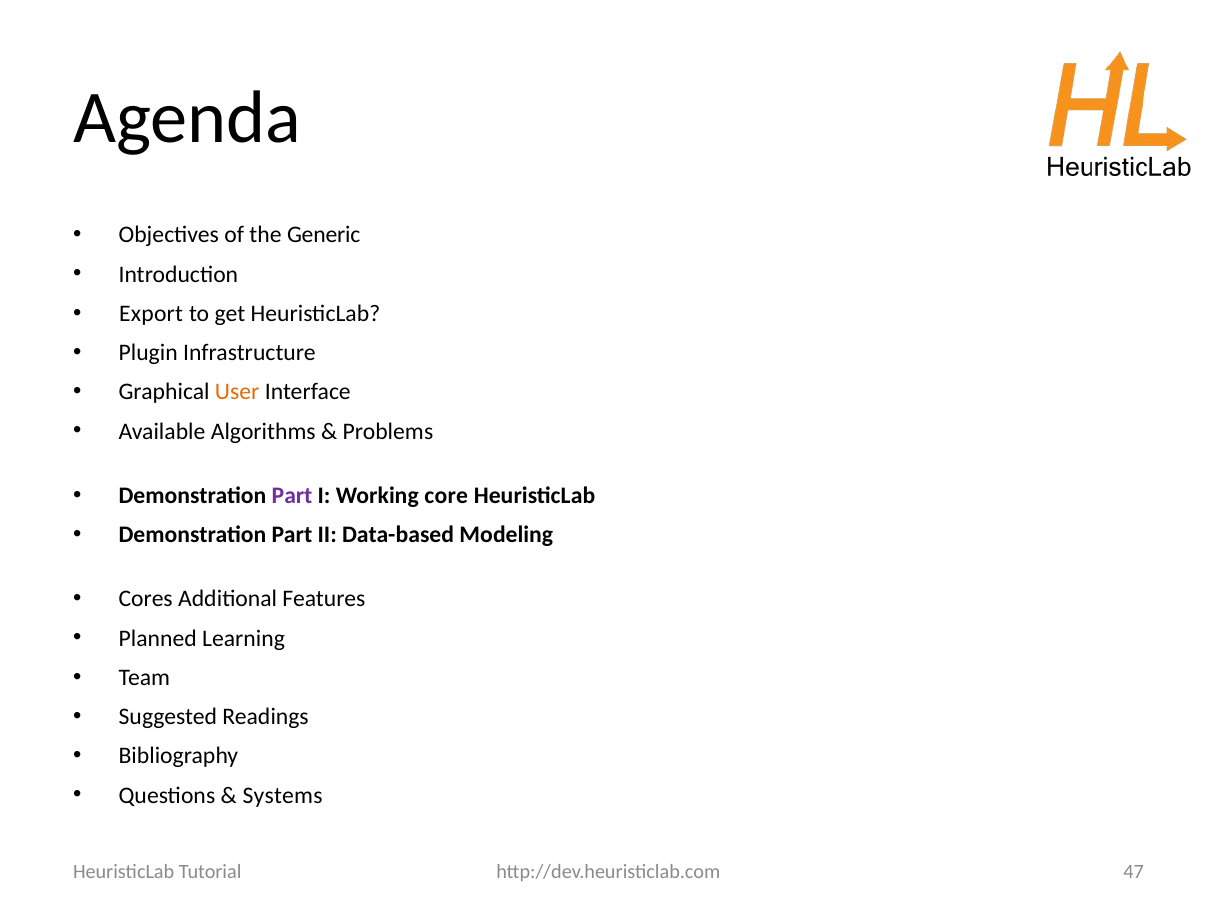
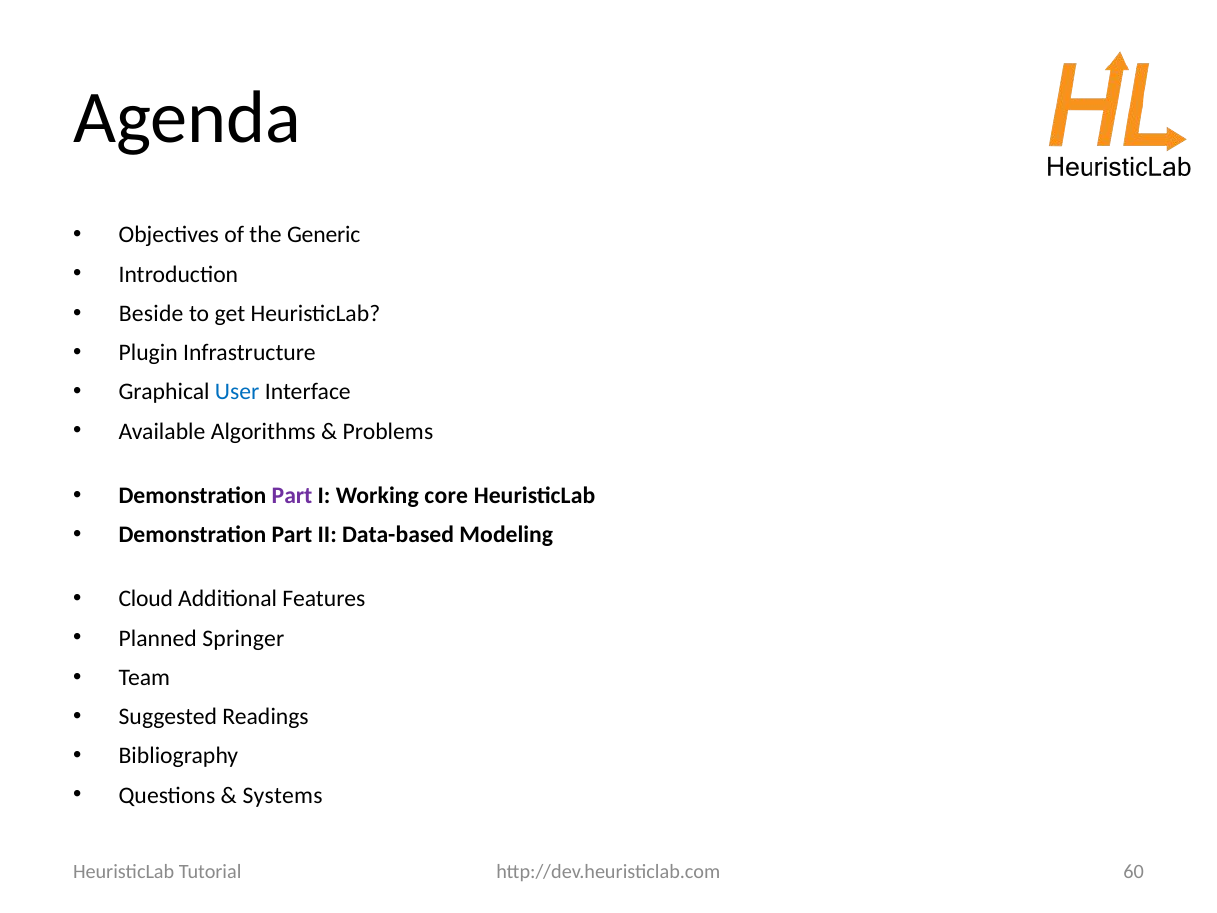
Export: Export -> Beside (151, 313)
User colour: orange -> blue (237, 392)
Cores: Cores -> Cloud (146, 599)
Learning: Learning -> Springer (243, 638)
47: 47 -> 60 (1134, 871)
